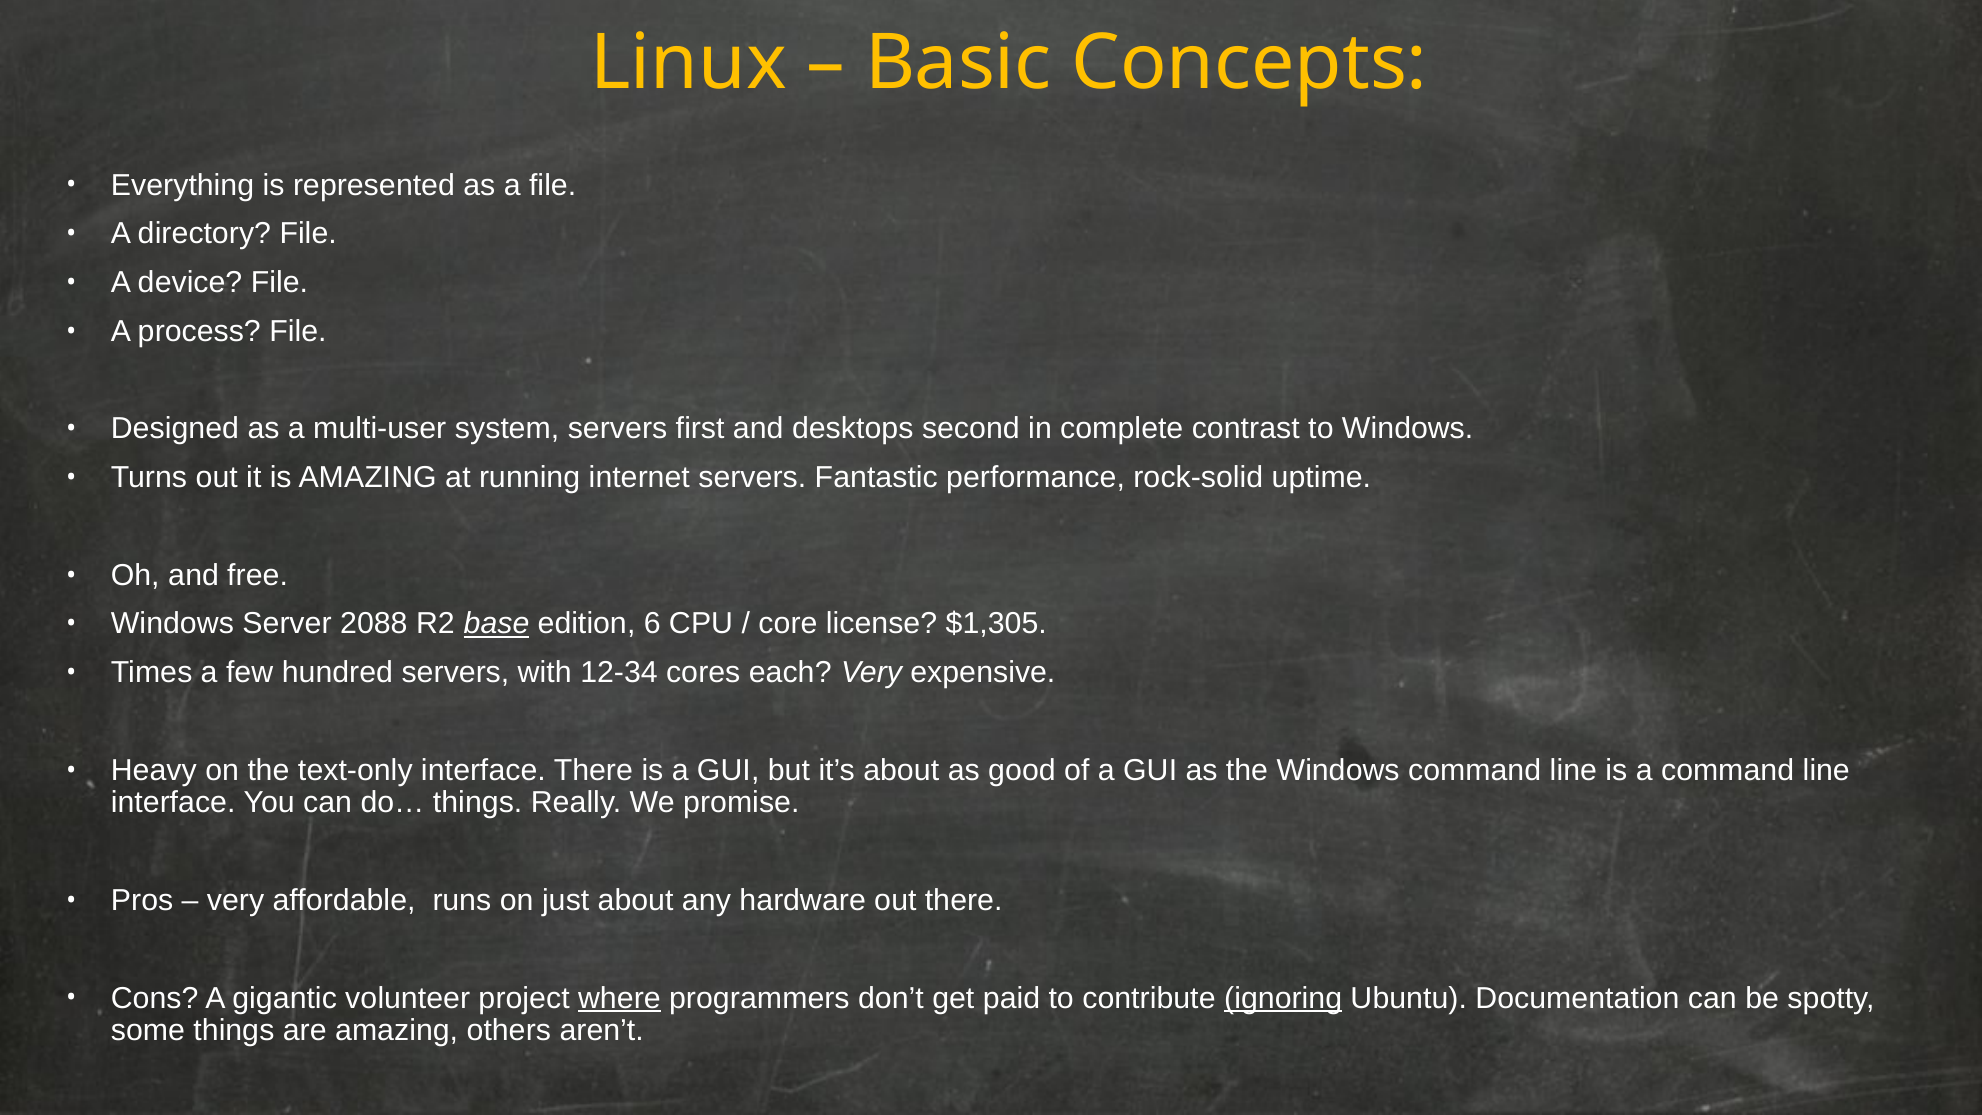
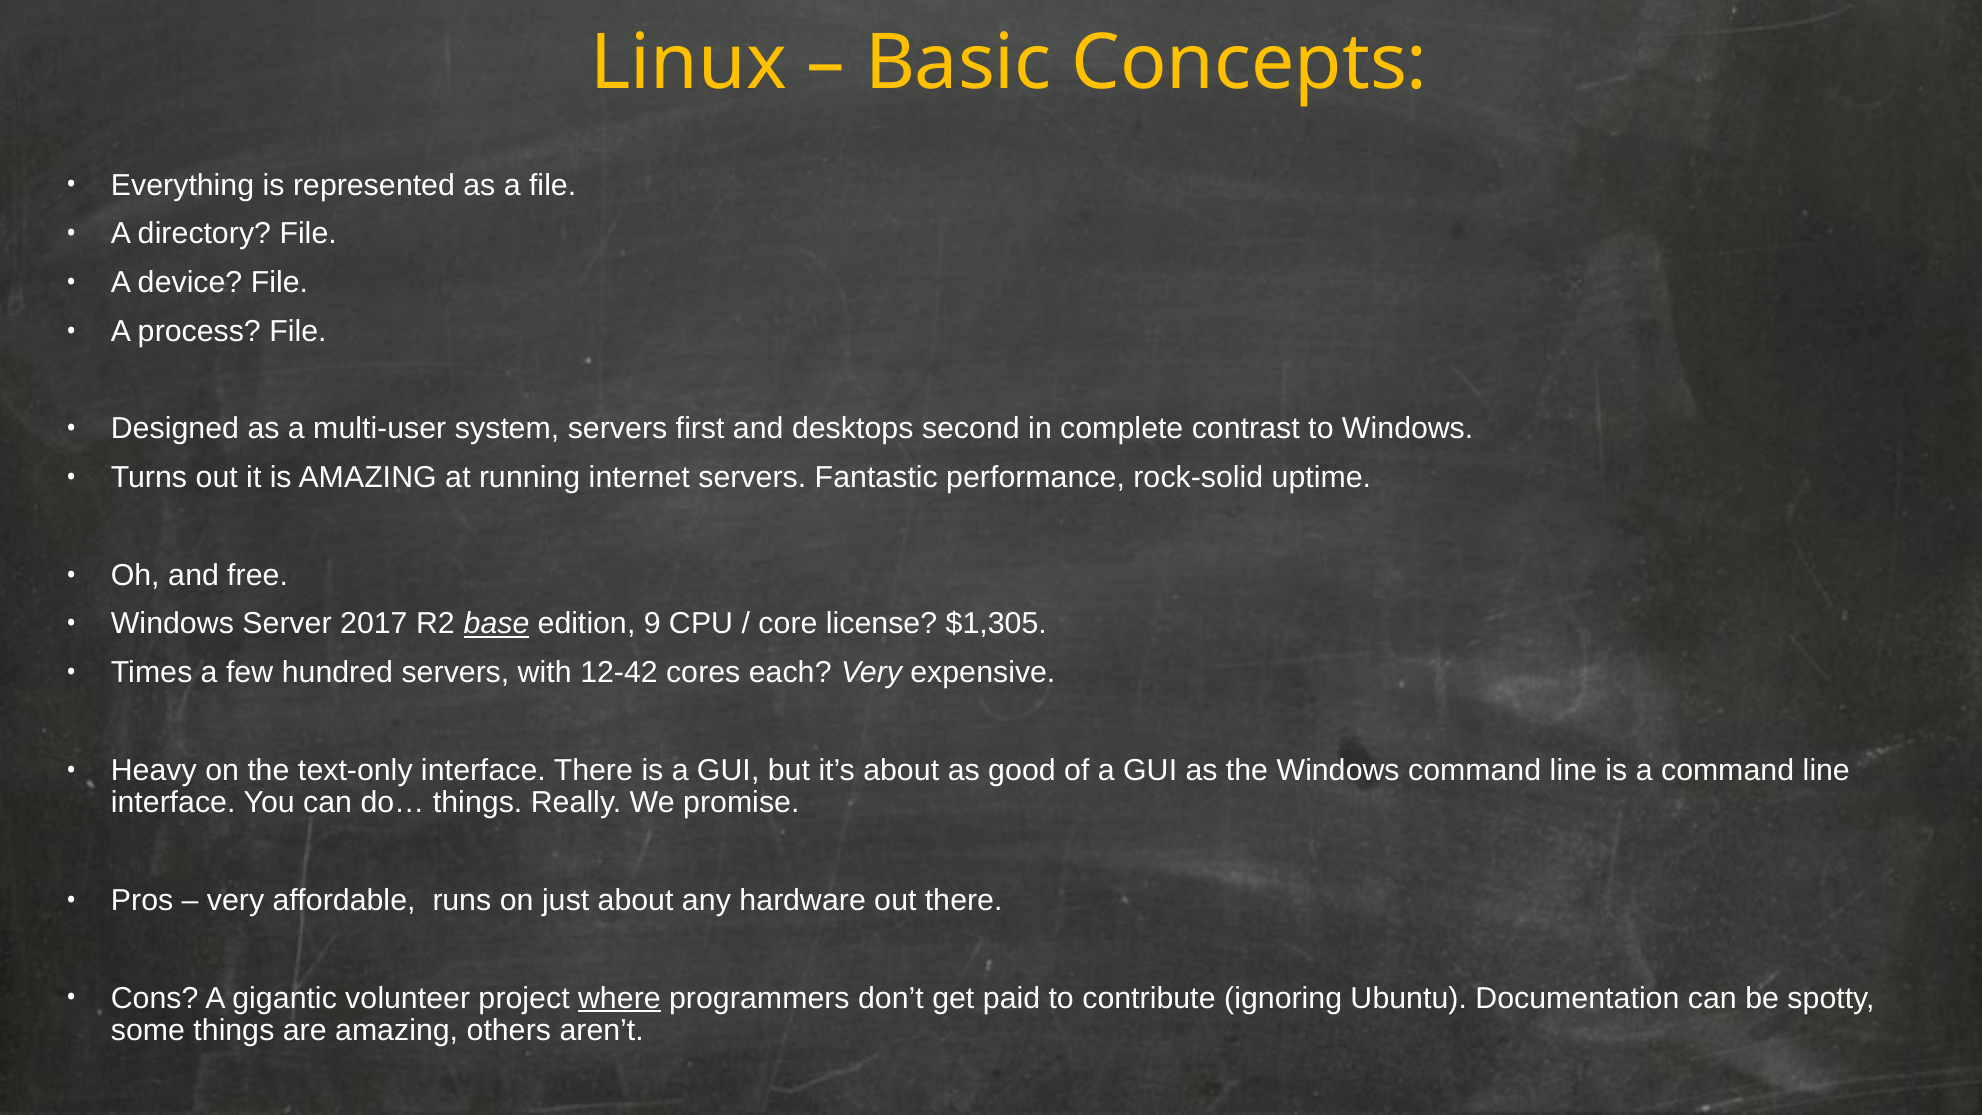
2088: 2088 -> 2017 (374, 624)
6: 6 -> 9 (652, 624)
12-34: 12-34 -> 12-42 (619, 673)
ignoring underline: present -> none (1283, 998)
